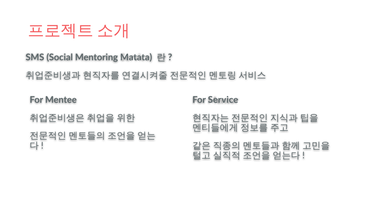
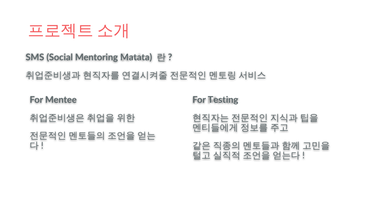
Service: Service -> Testing (223, 100)
